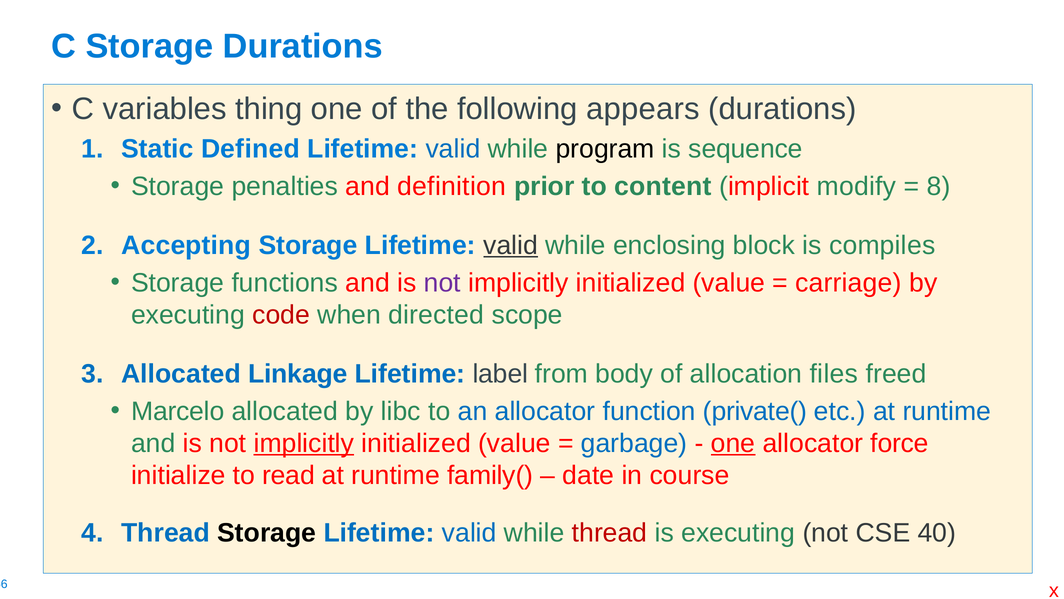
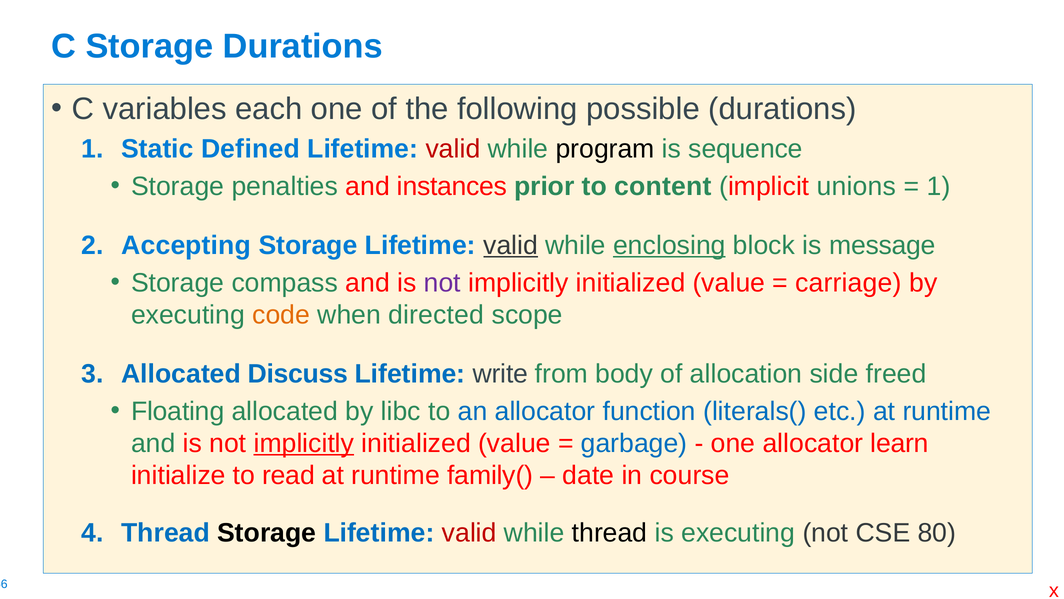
thing: thing -> each (269, 109)
appears: appears -> possible (643, 109)
valid colour: blue -> red (453, 149)
definition: definition -> instances (452, 186)
modify: modify -> unions (857, 186)
8: 8 -> 1 (939, 186)
enclosing underline: none -> present (669, 245)
compiles: compiles -> message (882, 245)
functions: functions -> compass (285, 283)
code colour: red -> orange (281, 315)
Linkage: Linkage -> Discuss (298, 374)
label: label -> write (500, 374)
files: files -> side (834, 374)
Marcelo: Marcelo -> Floating (178, 411)
private(: private( -> literals( (755, 411)
one underline: present -> none (733, 443)
force: force -> learn (900, 443)
valid colour: blue -> red (469, 532)
thread colour: red -> black (610, 532)
40: 40 -> 80 (937, 532)
